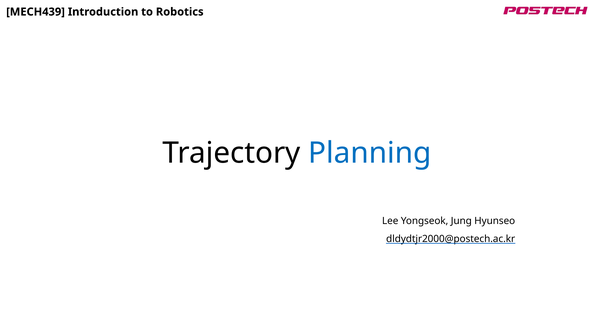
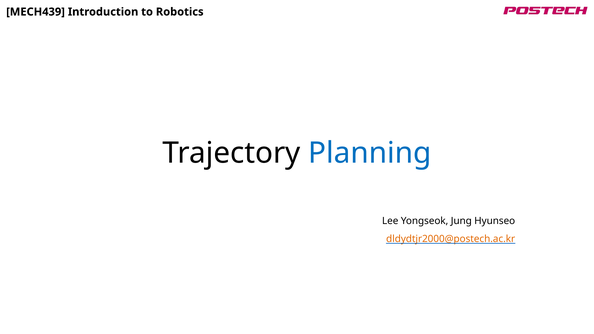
dldydtjr2000@postech.ac.kr colour: black -> orange (451, 239)
